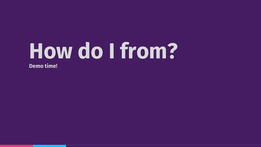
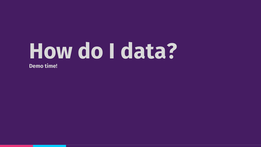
from: from -> data (149, 51)
